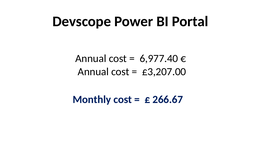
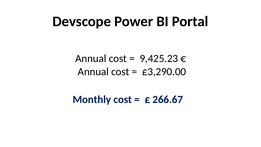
6,977.40: 6,977.40 -> 9,425.23 (159, 59)
£3,207.00: £3,207.00 -> £3,290.00 (164, 72)
